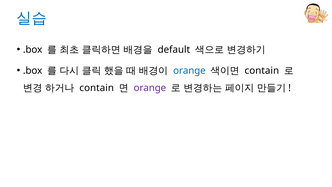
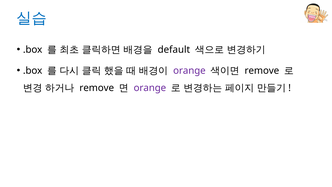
orange colour: blue -> purple (189, 71)
contain: contain -> remove (262, 71)
contain: contain -> remove (97, 88)
